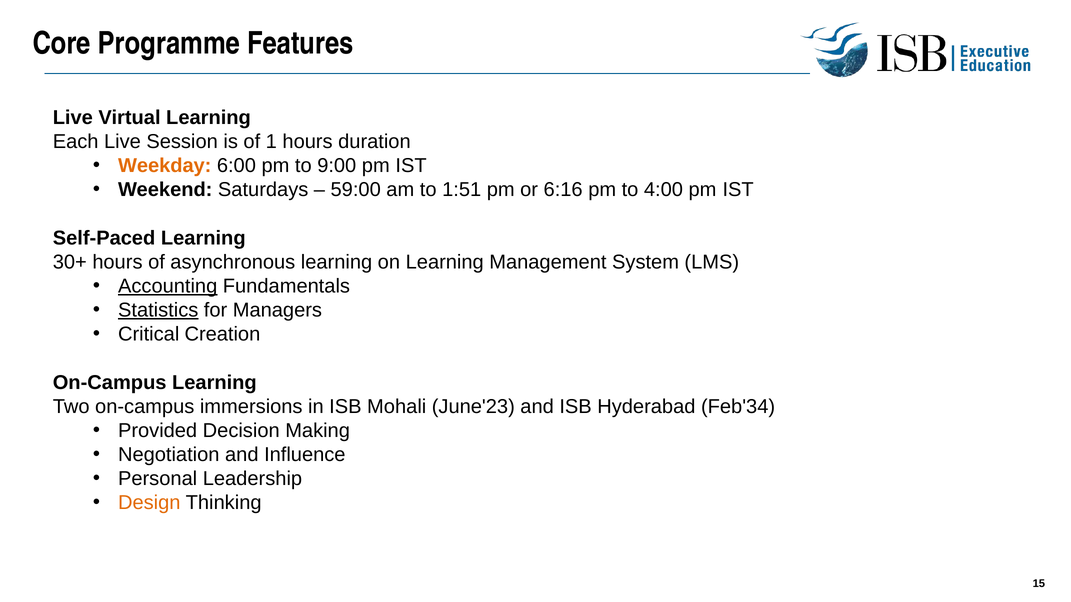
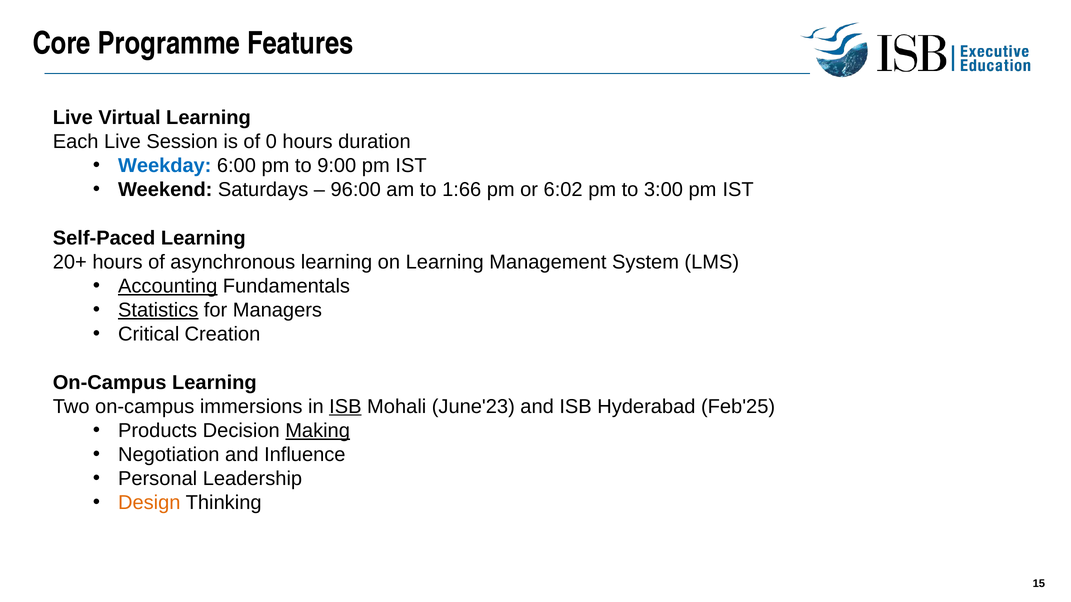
1: 1 -> 0 (271, 142)
Weekday colour: orange -> blue (165, 166)
59:00: 59:00 -> 96:00 (356, 190)
1:51: 1:51 -> 1:66 (462, 190)
6:16: 6:16 -> 6:02 (563, 190)
4:00: 4:00 -> 3:00 (663, 190)
30+: 30+ -> 20+ (70, 262)
ISB underline: none -> present (345, 407)
Feb'34: Feb'34 -> Feb'25 (738, 407)
Provided: Provided -> Products (158, 431)
Making underline: none -> present (318, 431)
